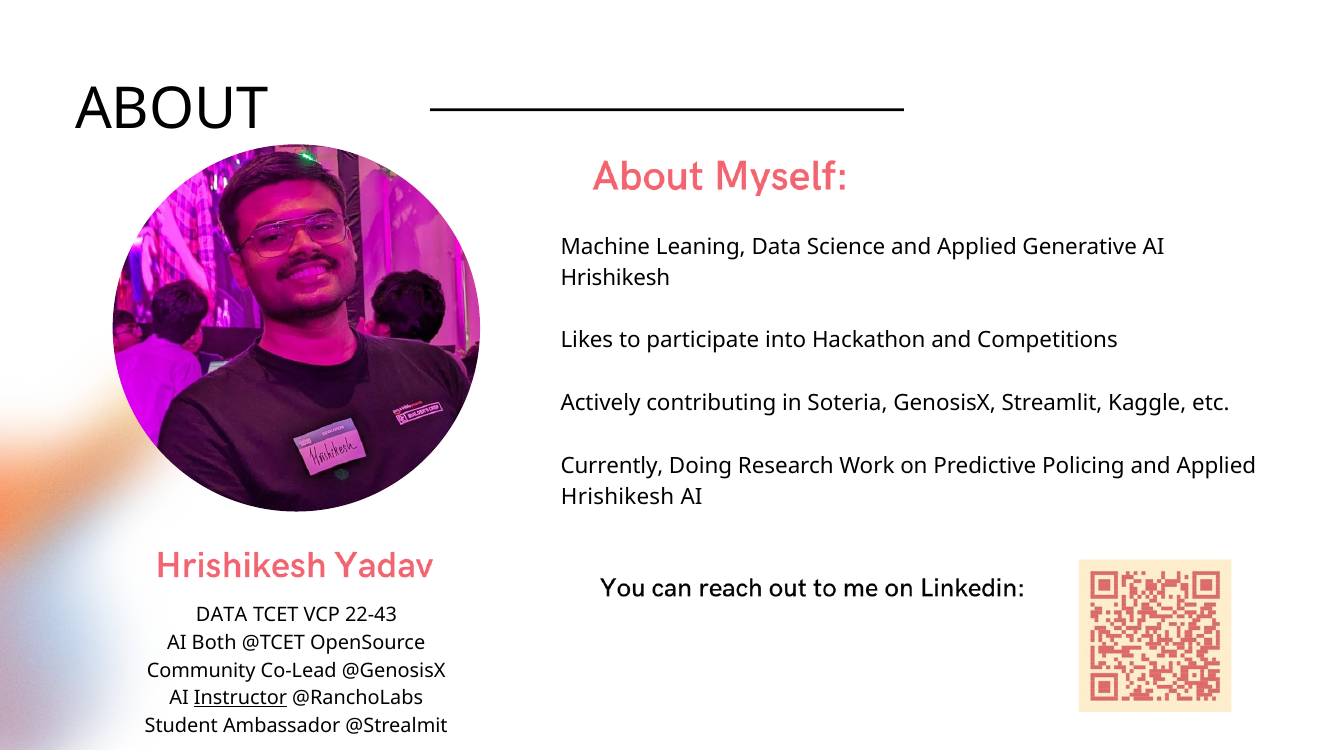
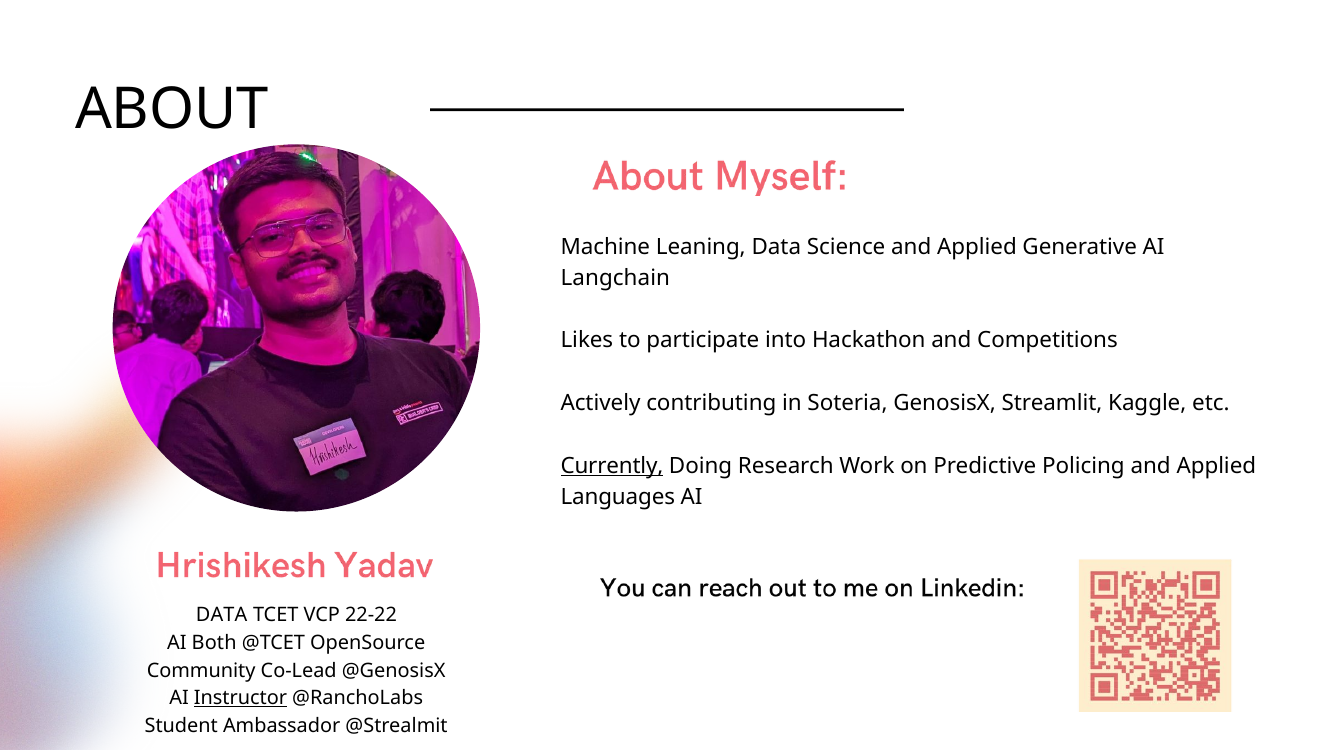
Hrishikesh: Hrishikesh -> Langchain (615, 278)
Currently underline: none -> present (612, 466)
Hrishikesh: Hrishikesh -> Languages (618, 497)
22-43: 22-43 -> 22-22 (371, 615)
